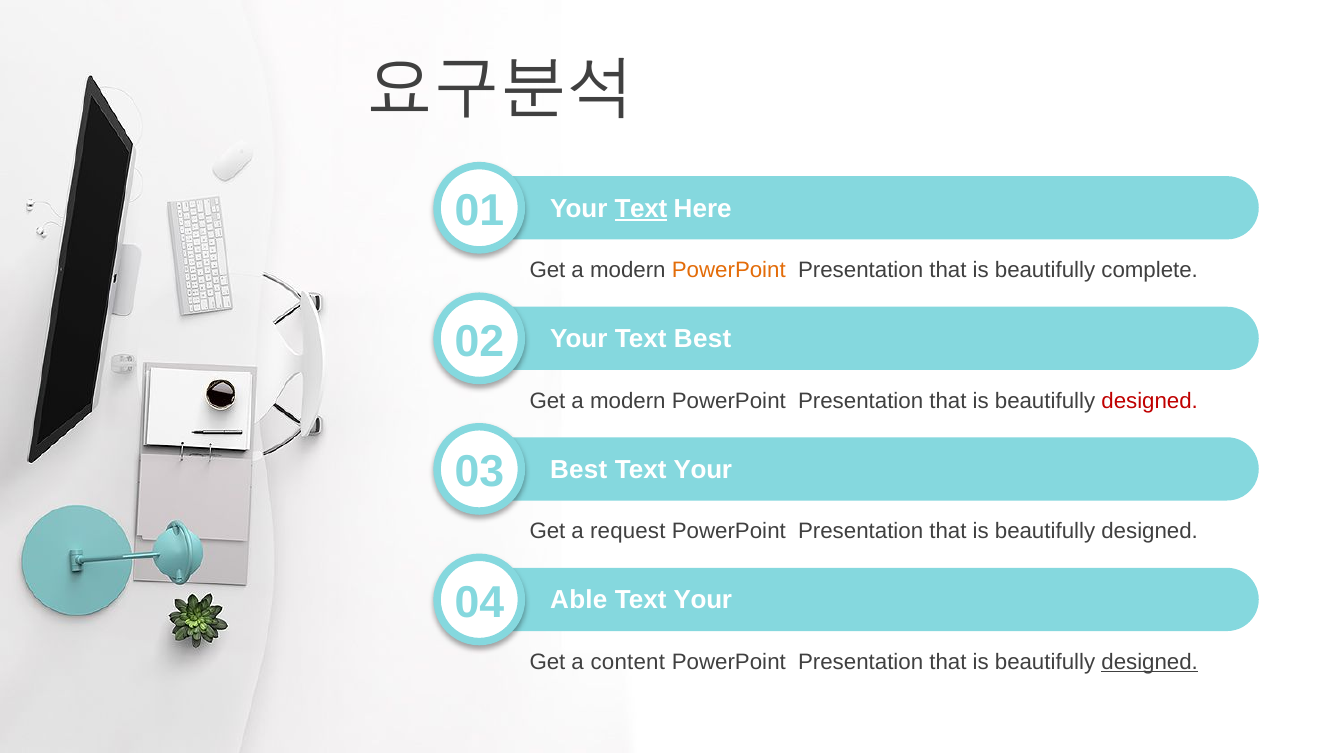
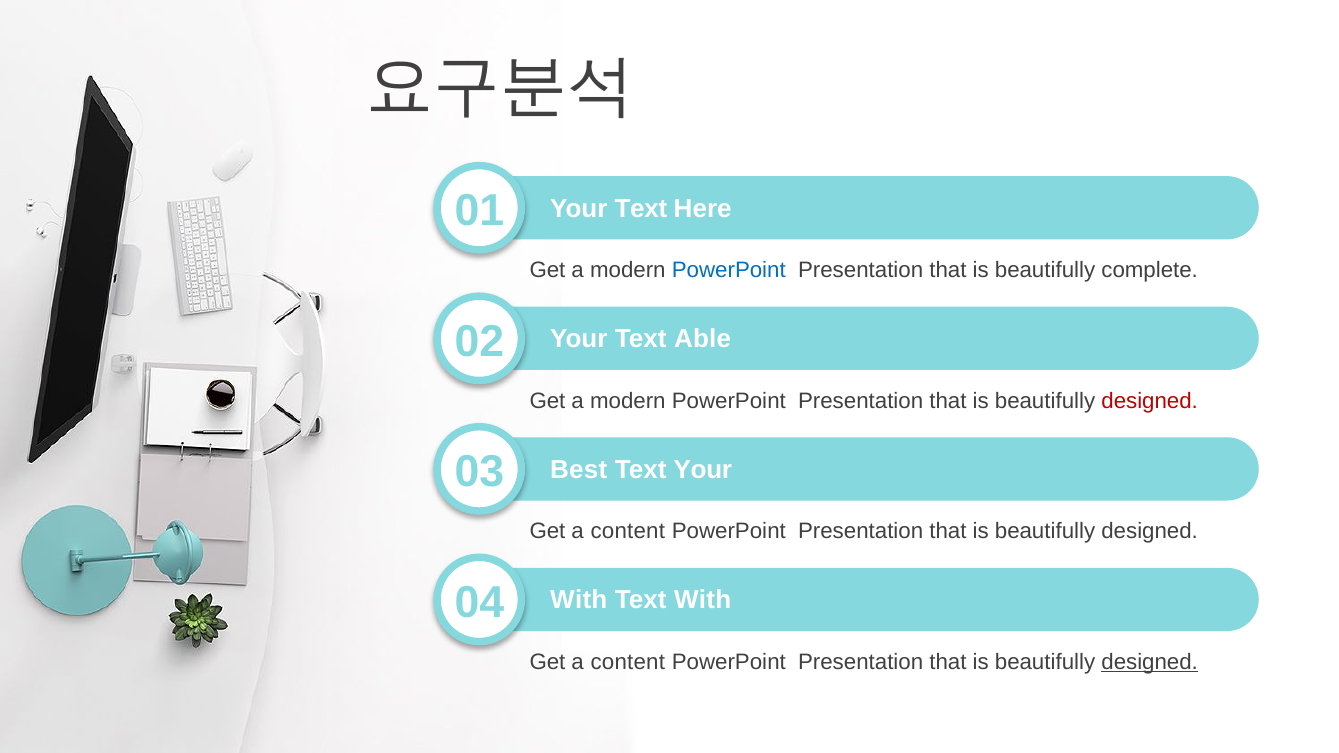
Text underline: present -> none (641, 209)
PowerPoint colour: orange -> blue (729, 270)
Text Best: Best -> Able (703, 339)
request: request -> content (628, 532)
04 Able: Able -> With (579, 600)
Your: Your -> With (703, 600)
